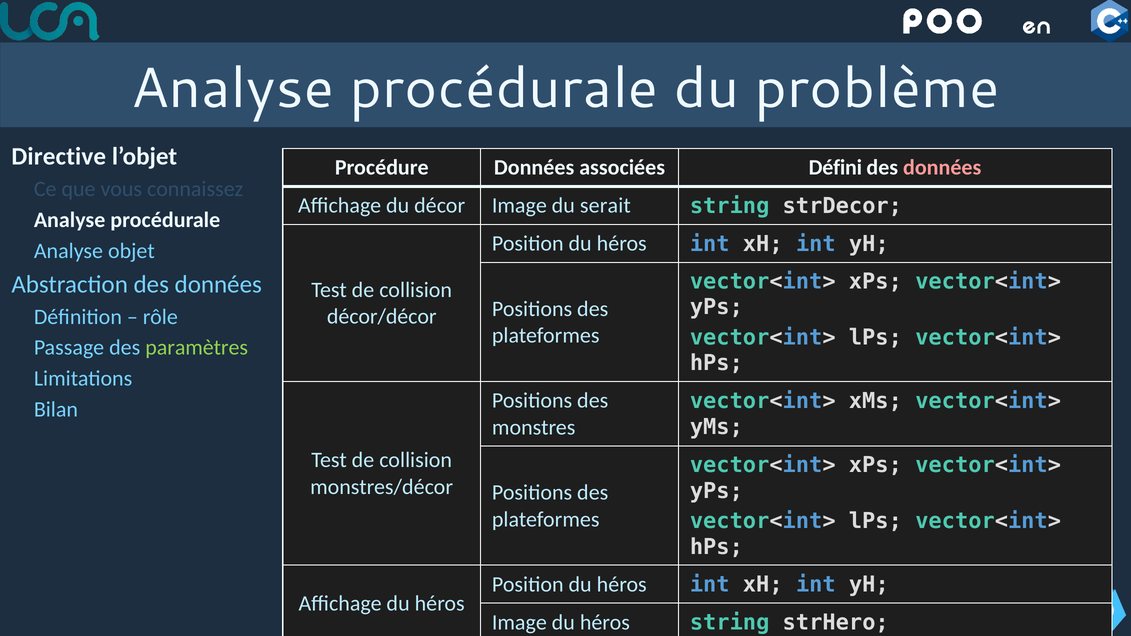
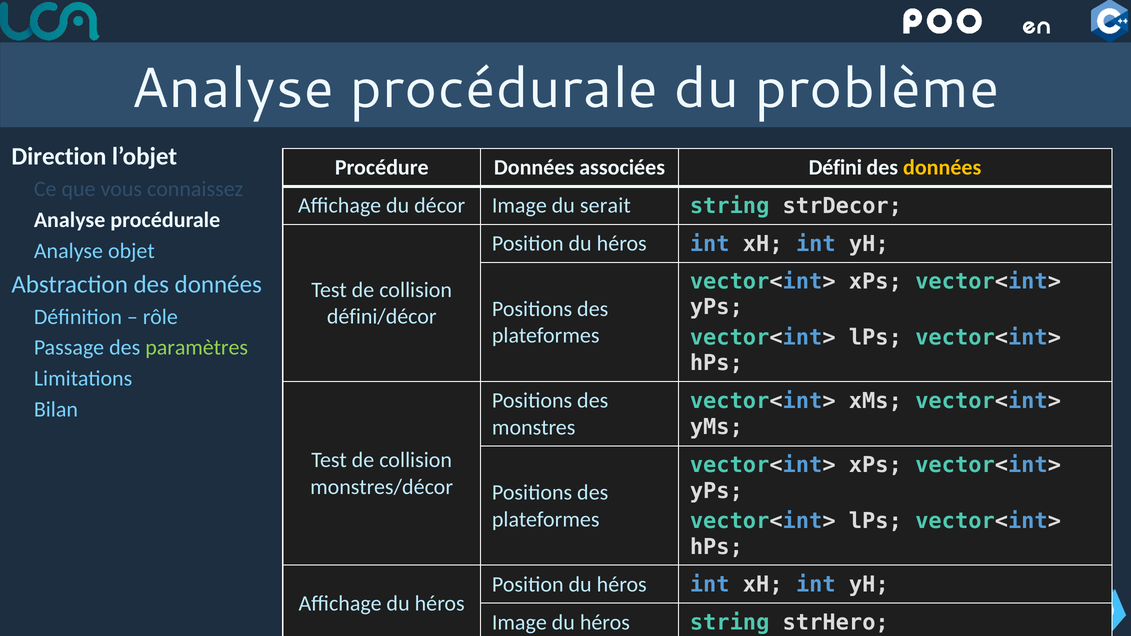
Directive: Directive -> Direction (59, 157)
données colour: pink -> yellow (942, 168)
décor/décor: décor/décor -> défini/décor (382, 317)
